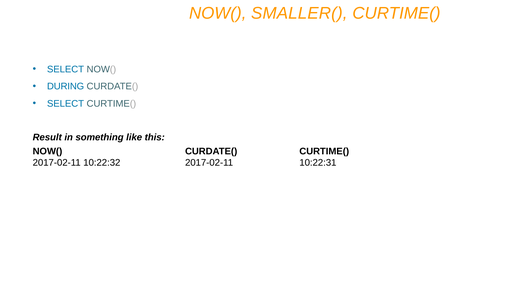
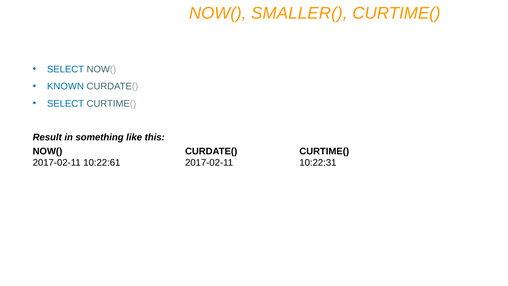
DURING: DURING -> KNOWN (65, 86)
10:22:32: 10:22:32 -> 10:22:61 (102, 162)
